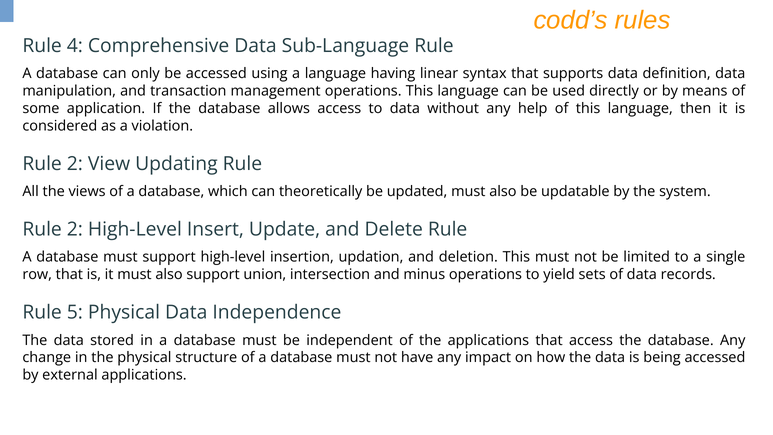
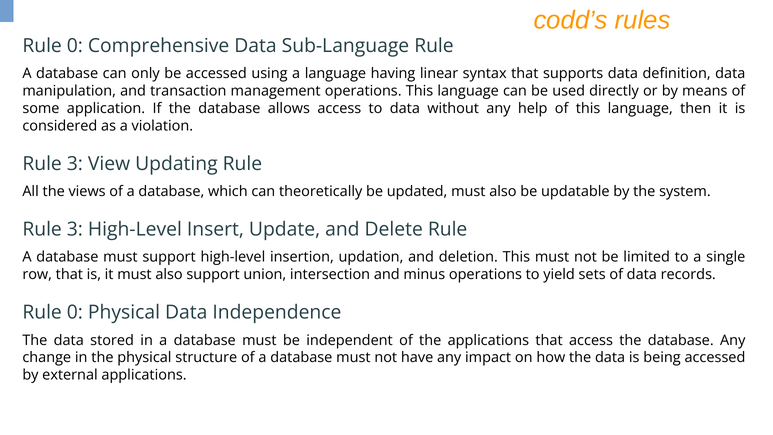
4: 4 -> 0 (75, 46)
2: 2 -> 3 (75, 164)
2: 2 -> 3 (75, 229)
5: 5 -> 0 (75, 312)
